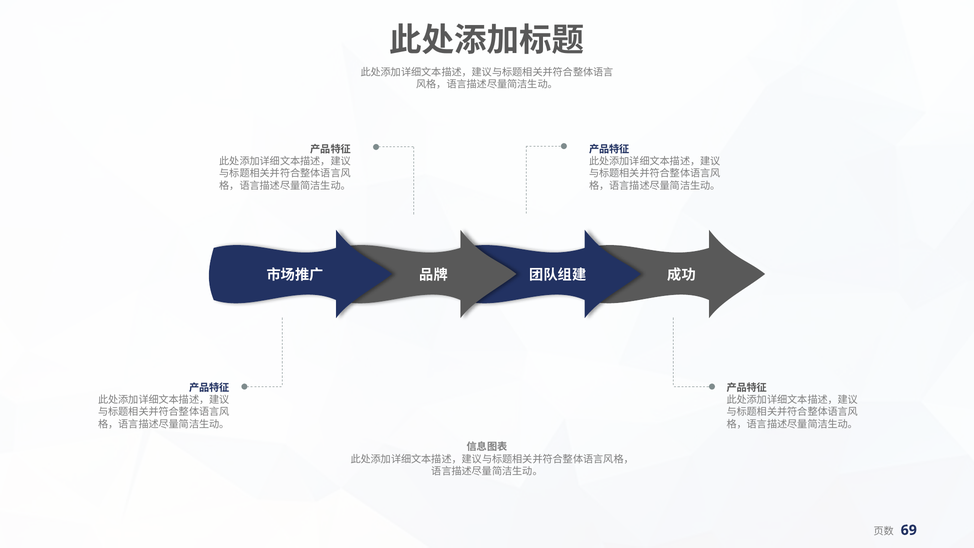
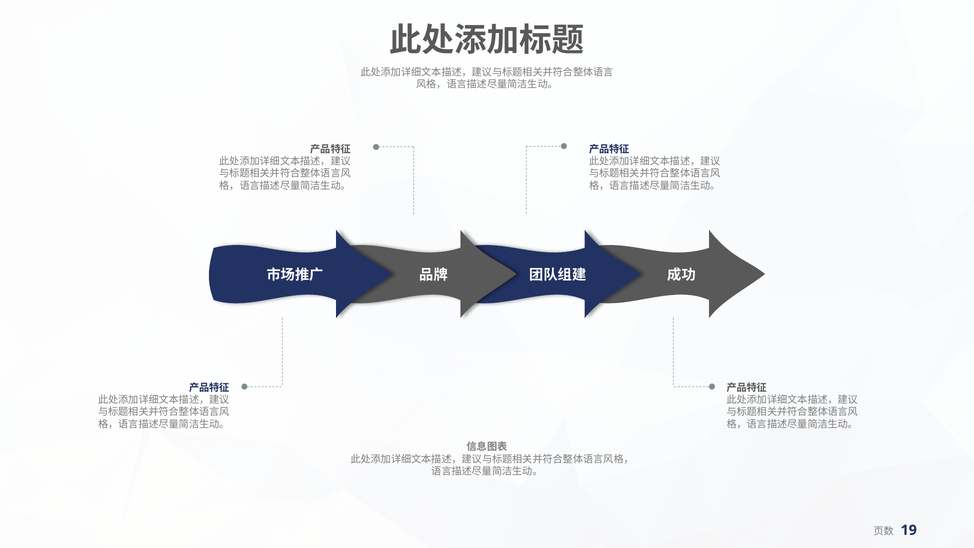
69: 69 -> 19 (909, 530)
